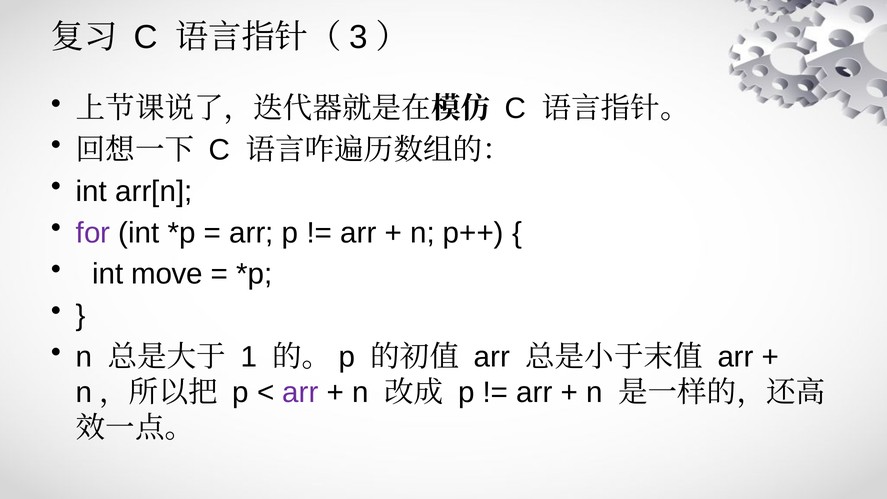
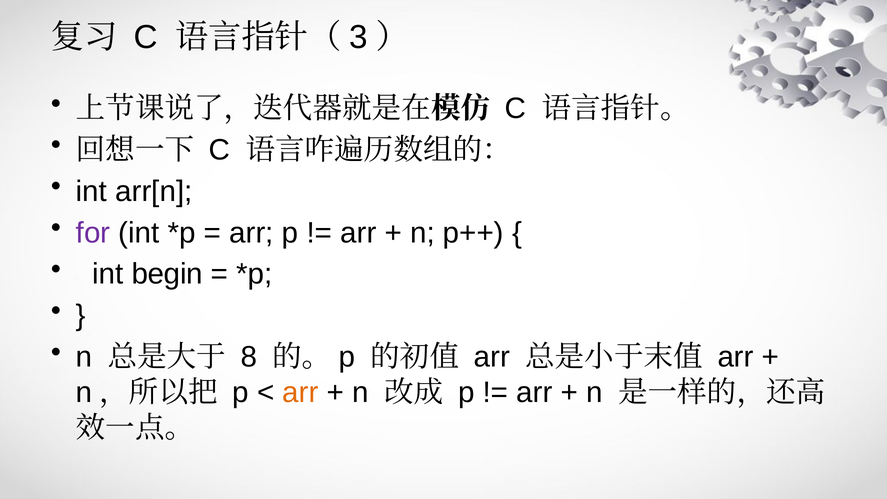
move: move -> begin (167, 274)
1: 1 -> 8 (249, 357)
arr colour: purple -> orange (301, 392)
